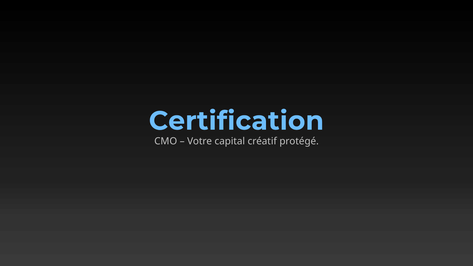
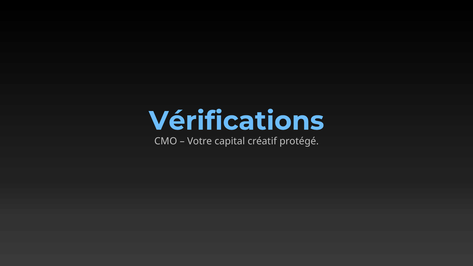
Certification: Certification -> Vérifications (236, 121)
